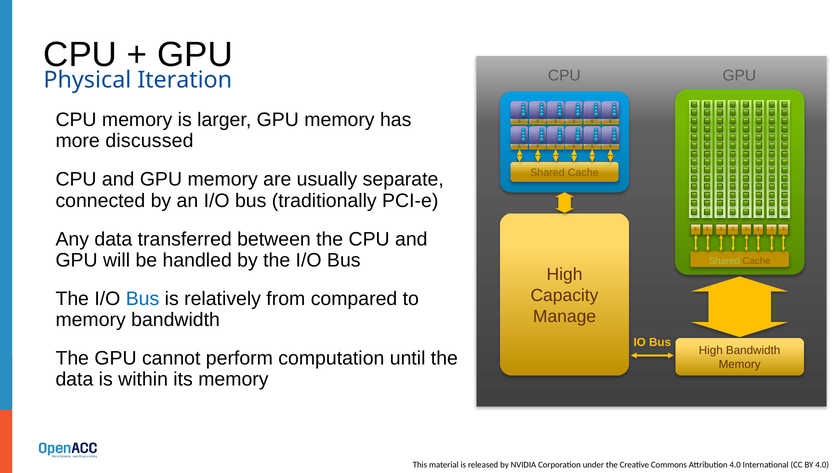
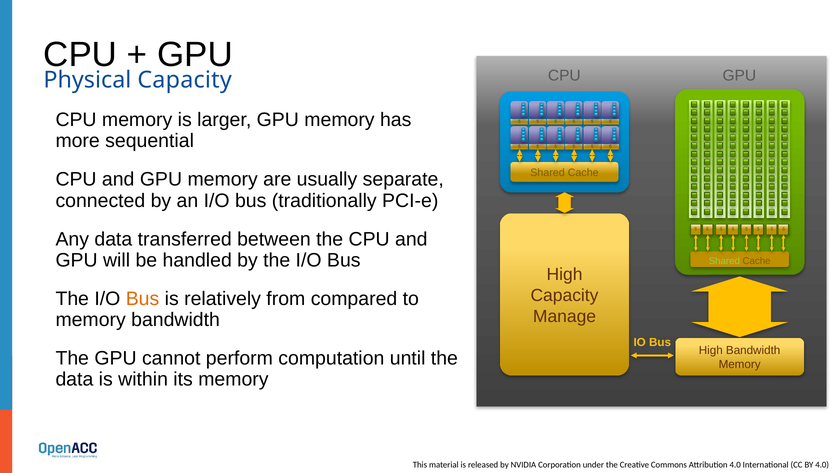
Physical Iteration: Iteration -> Capacity (185, 80)
discussed: discussed -> sequential (150, 141)
Bus colour: blue -> orange (143, 298)
